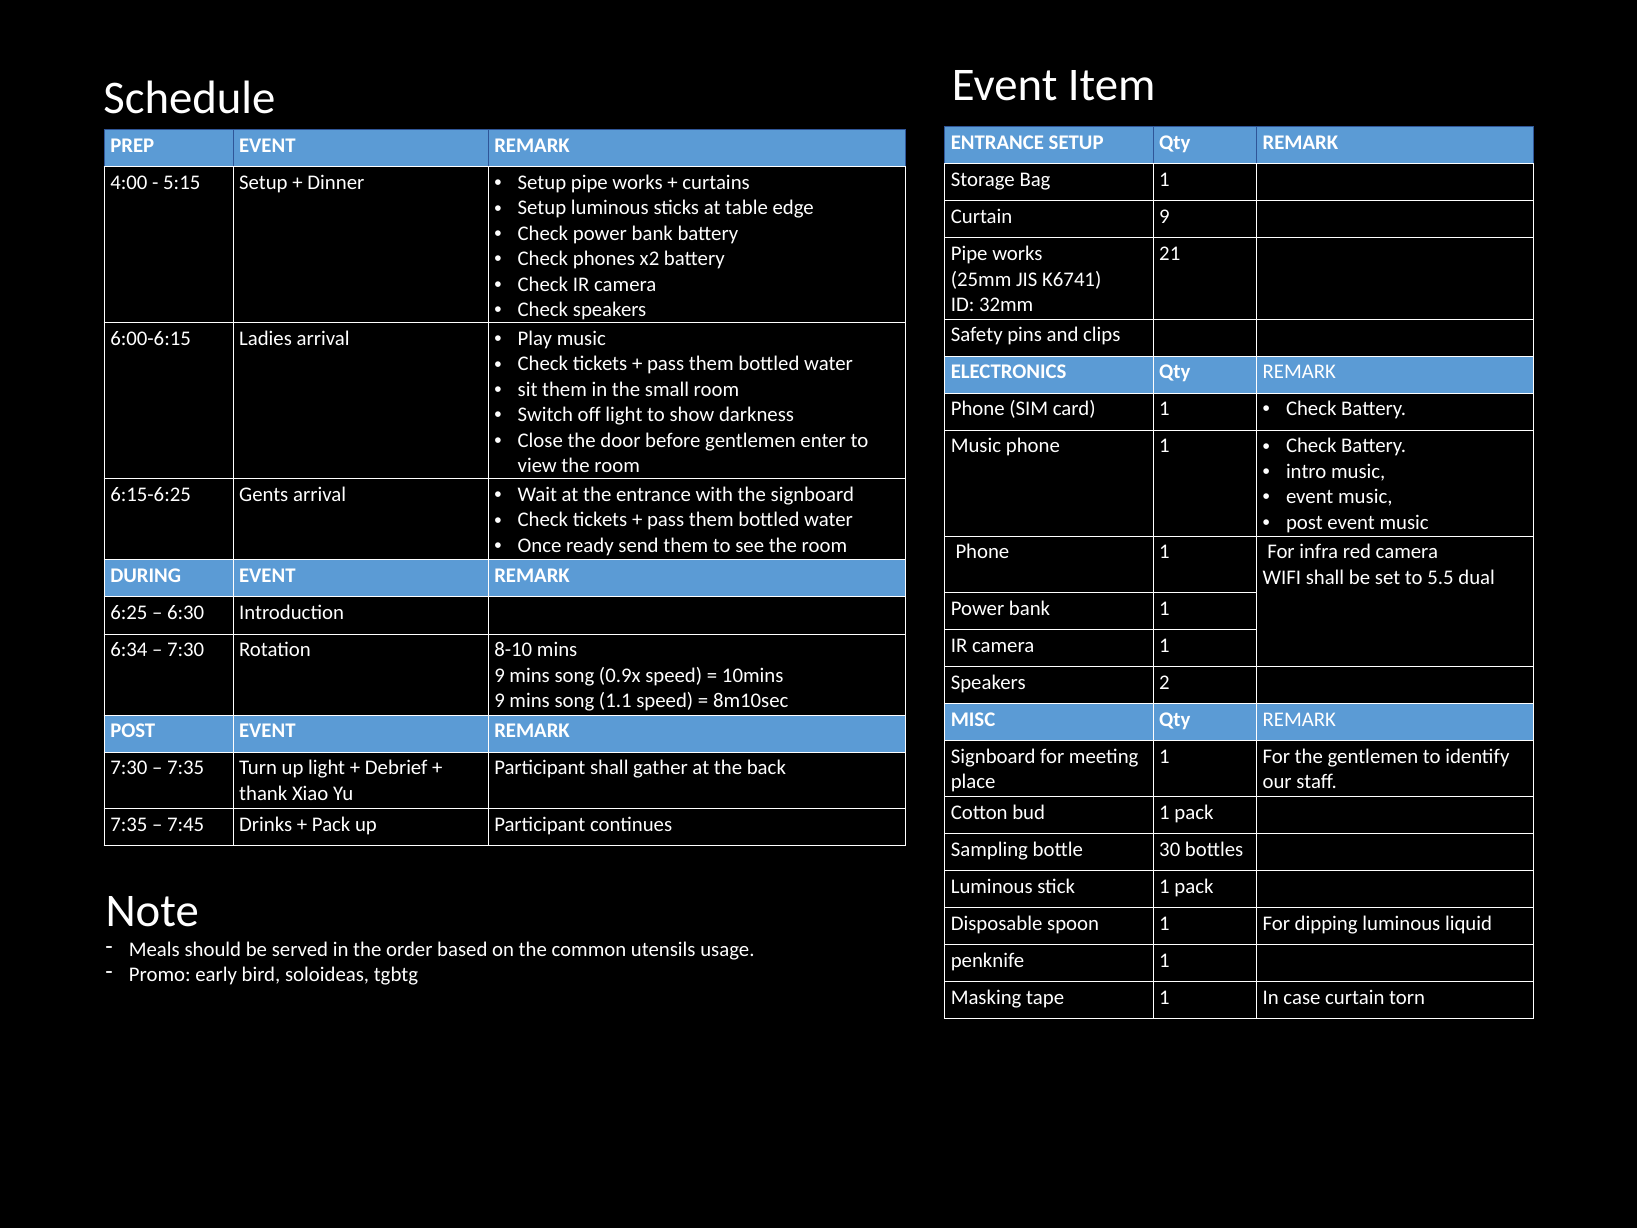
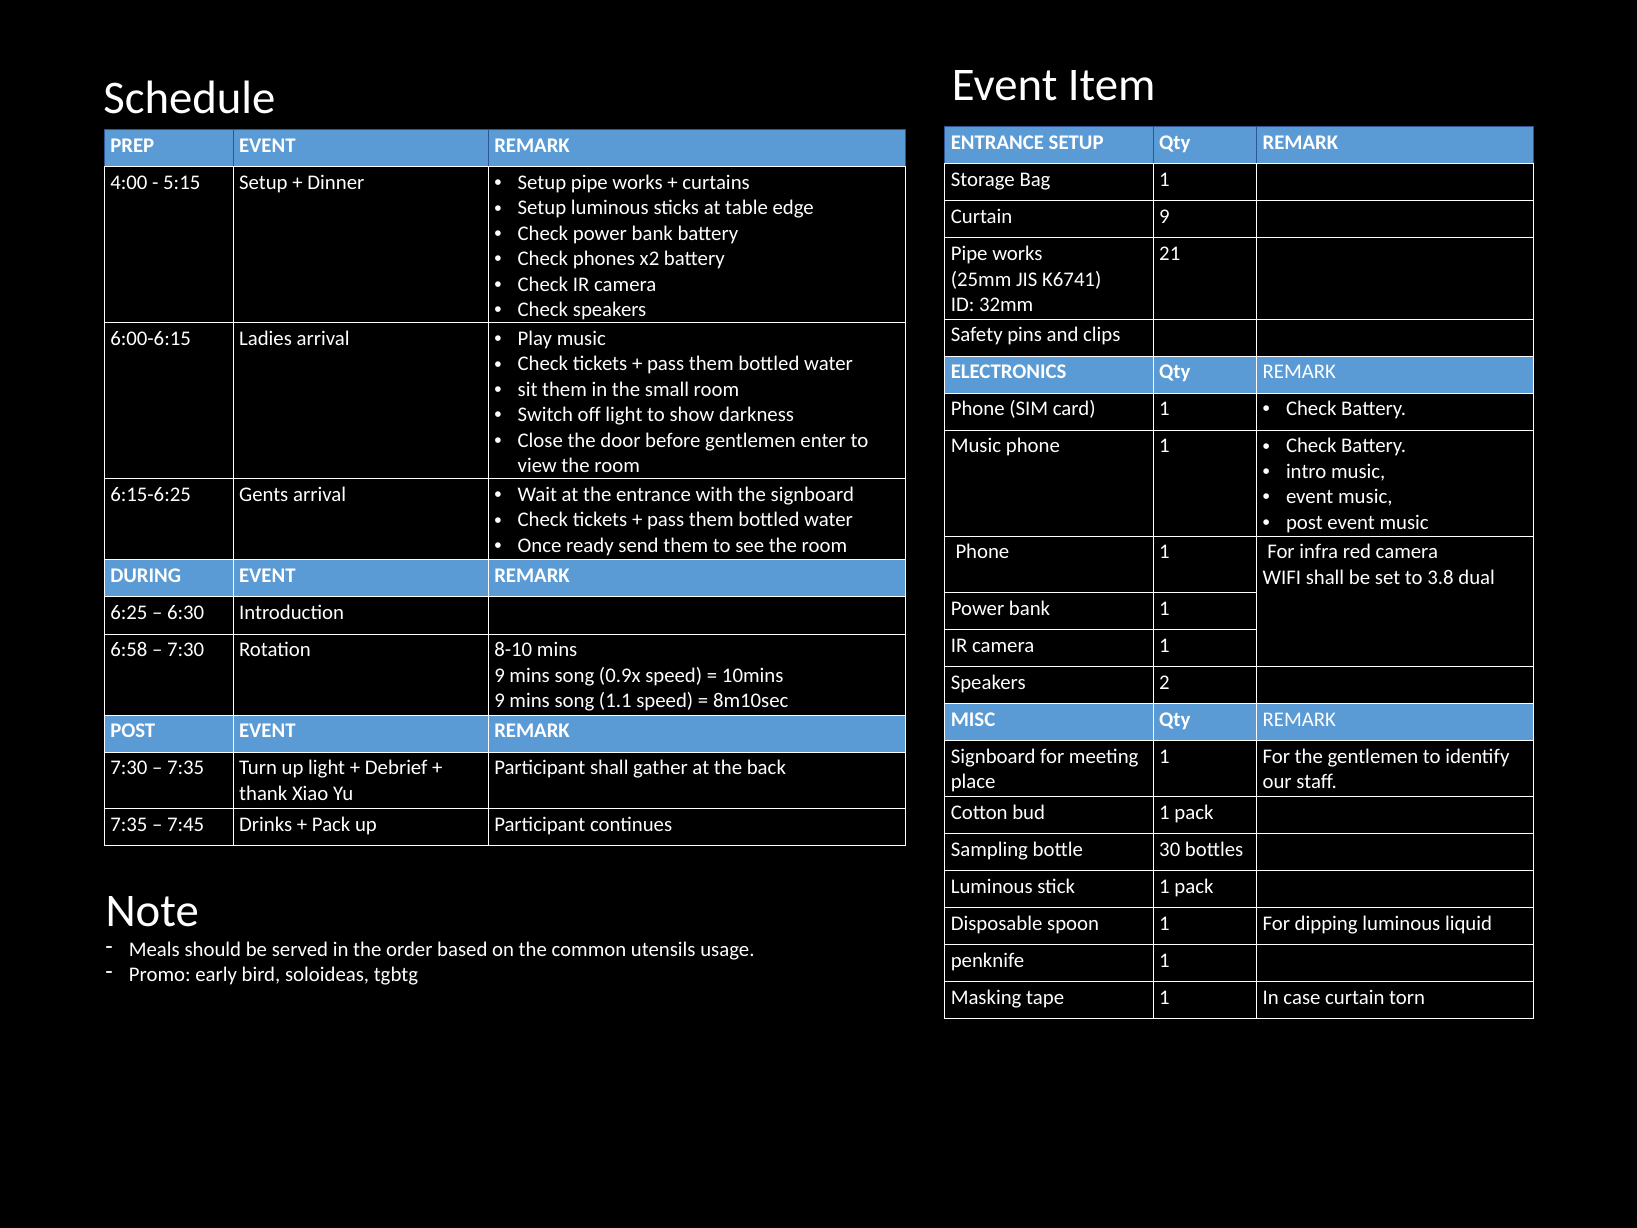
5.5: 5.5 -> 3.8 (1441, 577)
6:34: 6:34 -> 6:58 (129, 650)
